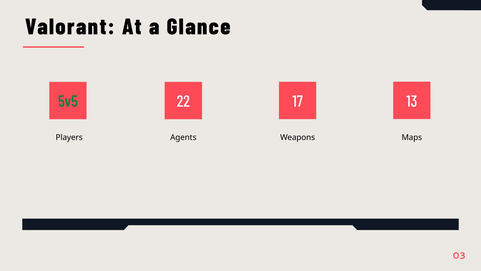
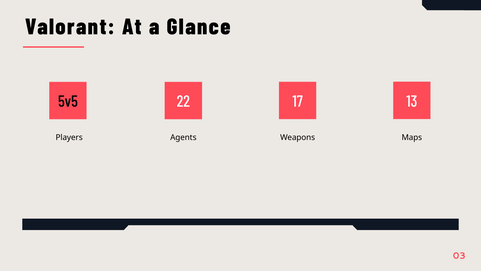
5v5 colour: green -> black (68, 102)
